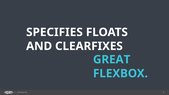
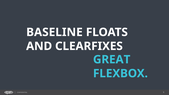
SPECIFIES: SPECIFIES -> BASELINE (54, 32)
